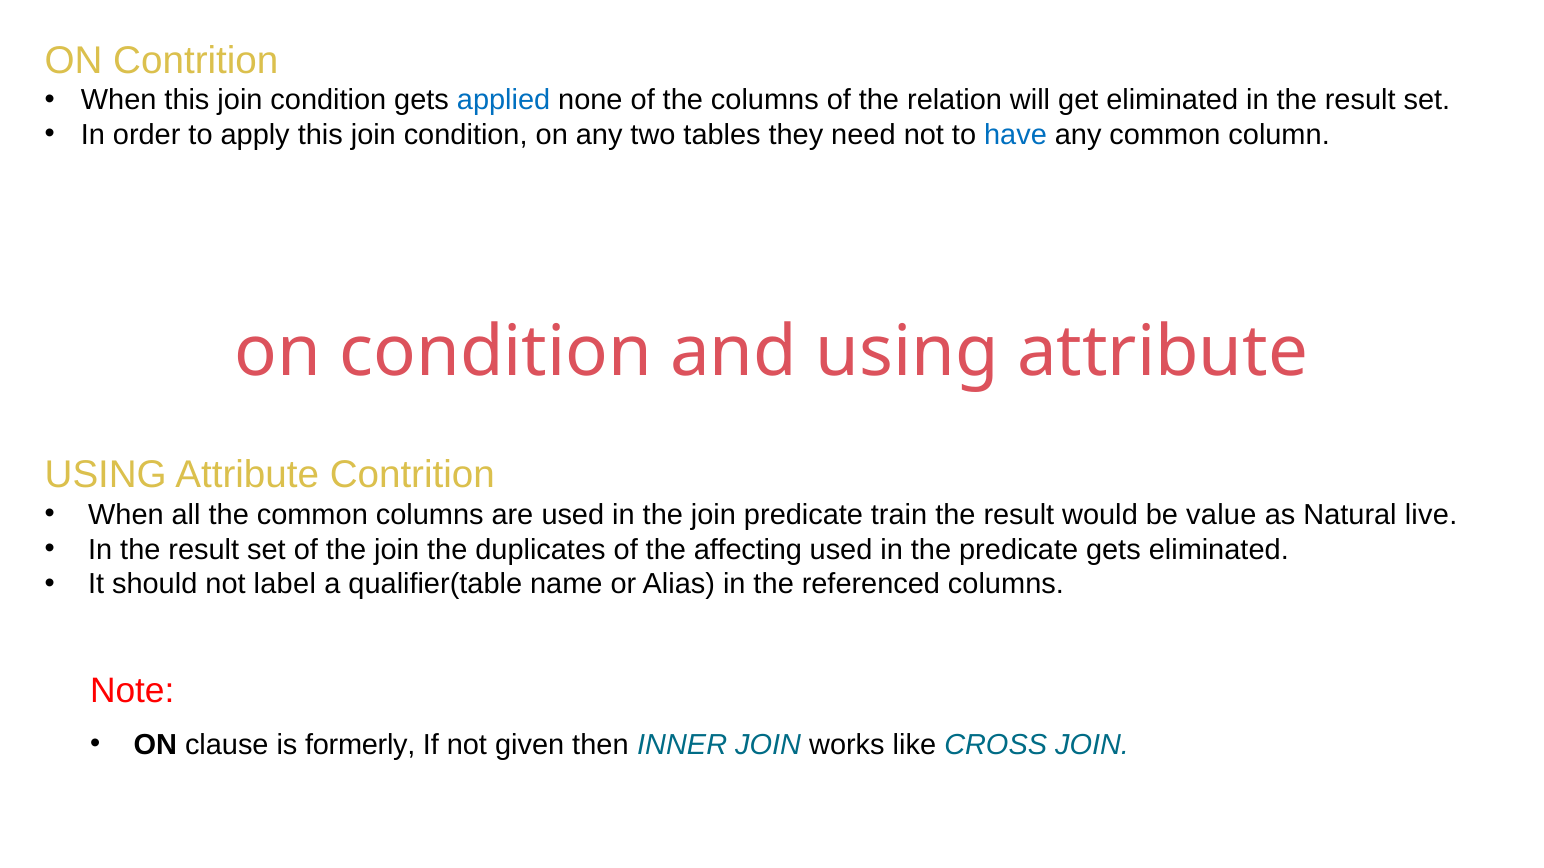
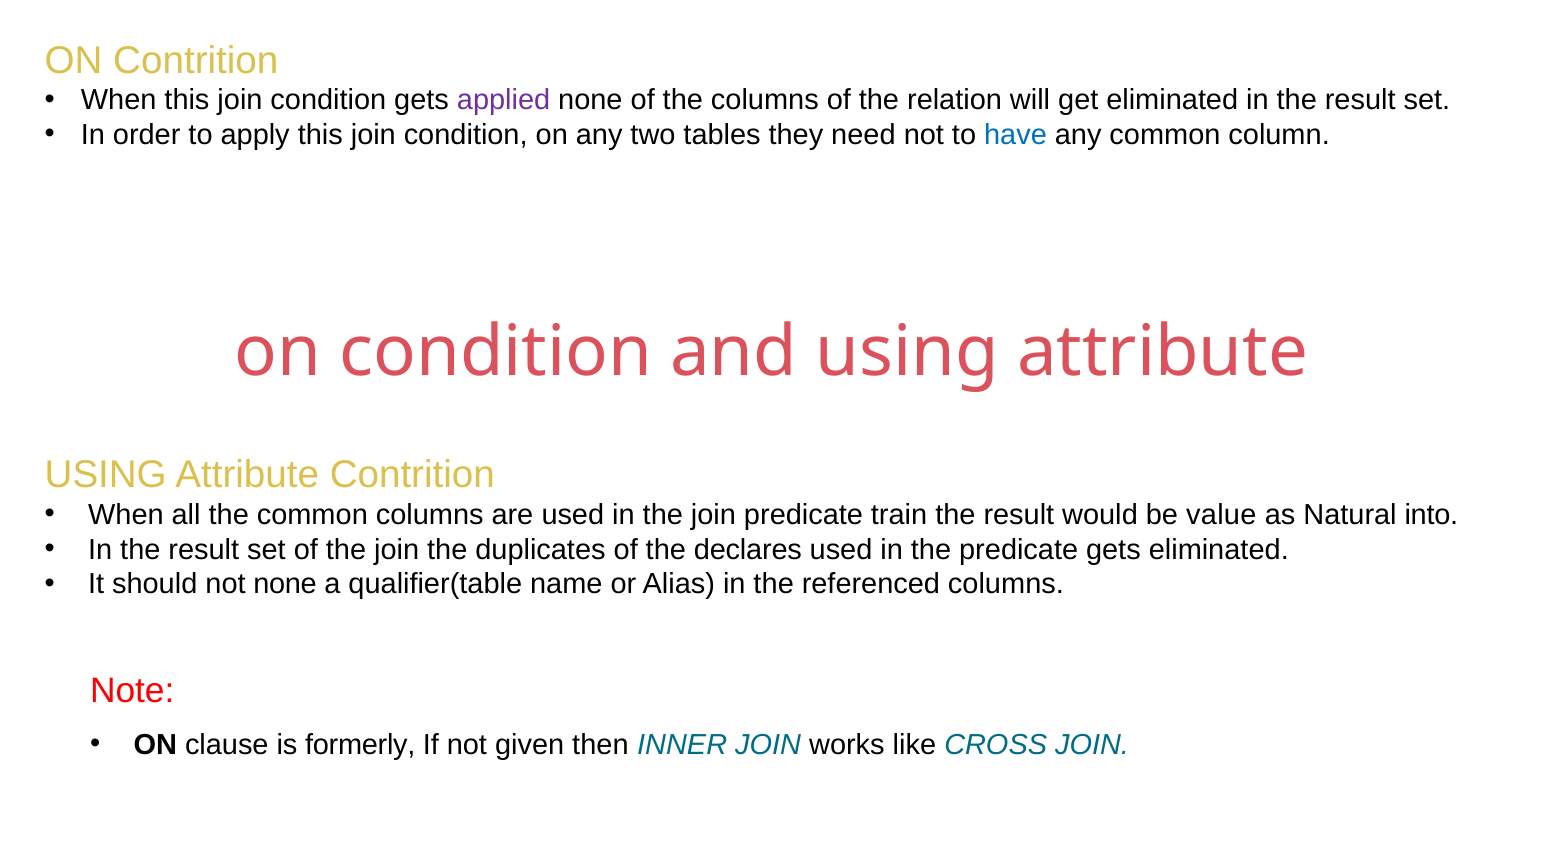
applied colour: blue -> purple (504, 100)
live: live -> into (1431, 515)
affecting: affecting -> declares (748, 550)
not label: label -> none (285, 585)
